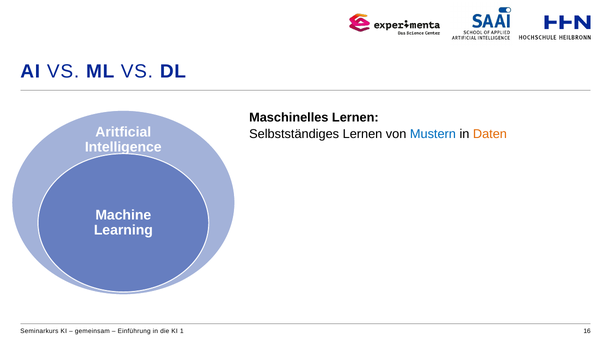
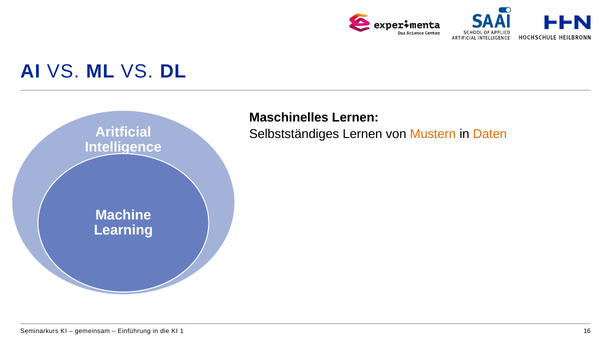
Mustern colour: blue -> orange (433, 134)
